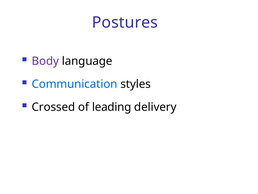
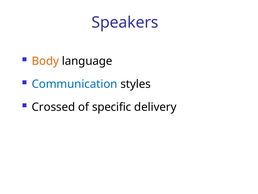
Postures: Postures -> Speakers (125, 22)
Body colour: purple -> orange (45, 61)
leading: leading -> specific (112, 107)
